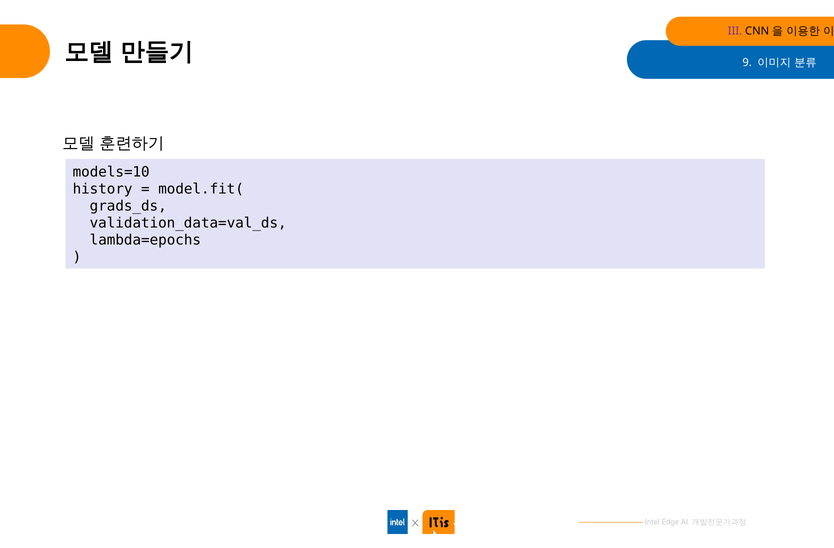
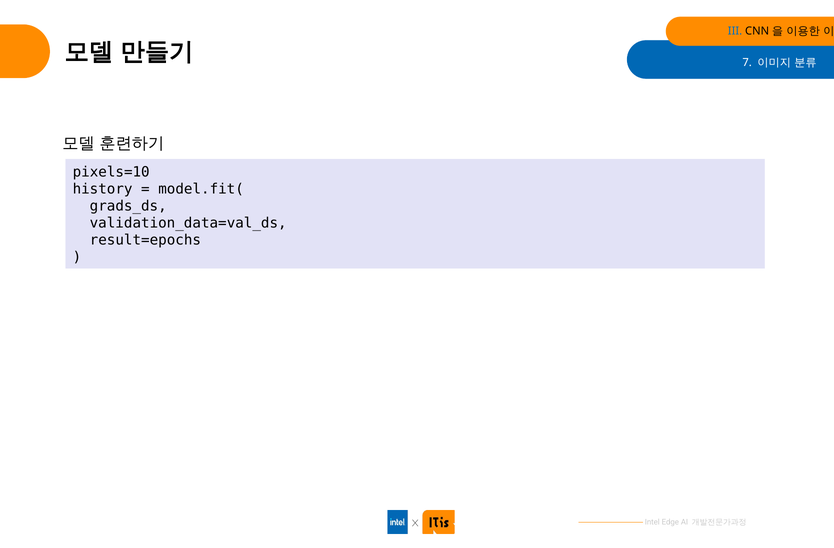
III colour: purple -> blue (735, 31)
9: 9 -> 7 (747, 63)
models=10: models=10 -> pixels=10 (111, 172)
lambda=epochs: lambda=epochs -> result=epochs (145, 240)
